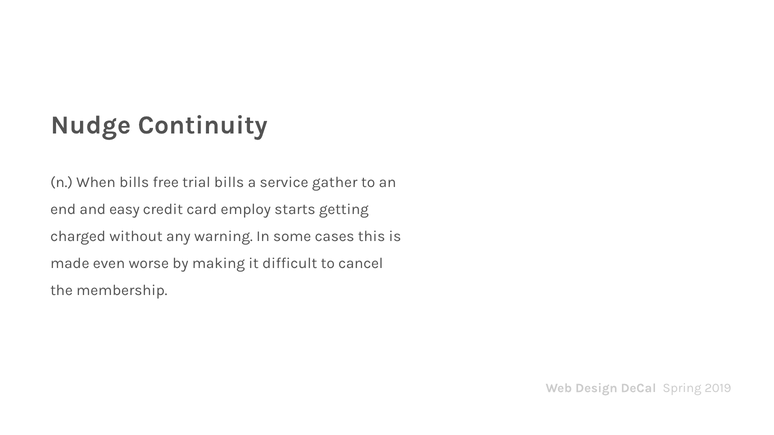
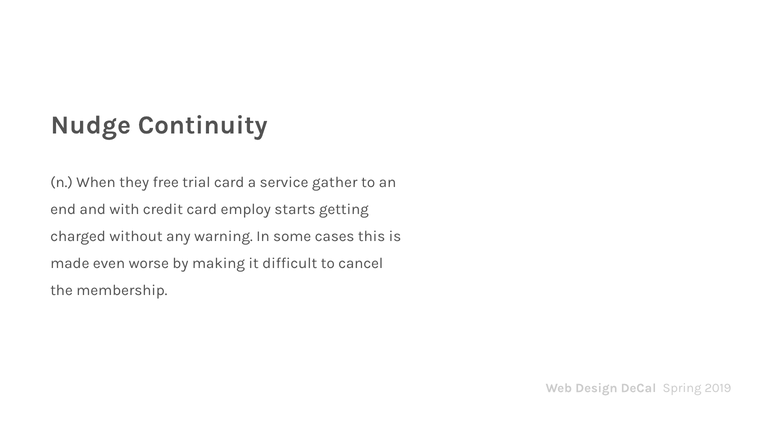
When bills: bills -> they (134, 182)
trial bills: bills -> card (229, 182)
easy: easy -> with (124, 209)
